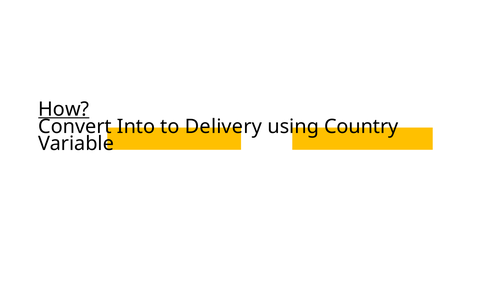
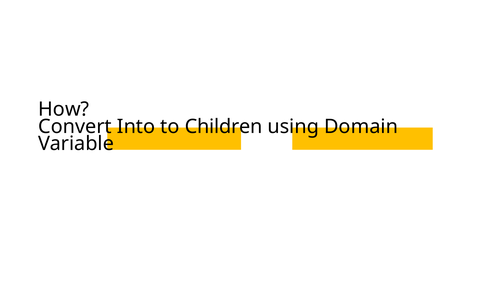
How underline: present -> none (64, 110)
Delivery: Delivery -> Children (224, 127)
Country: Country -> Domain (361, 127)
